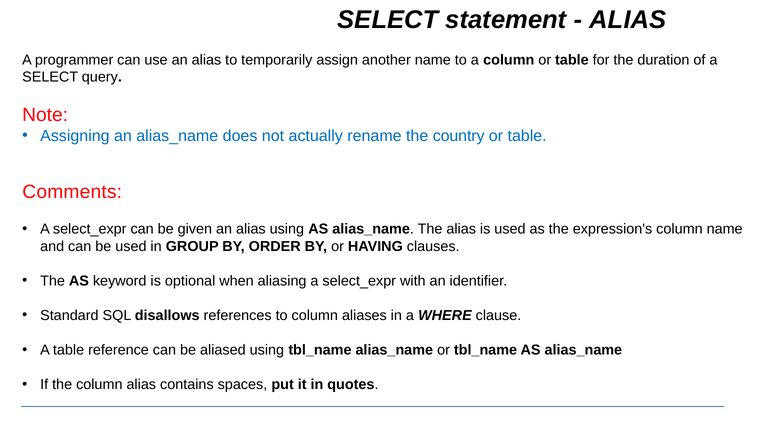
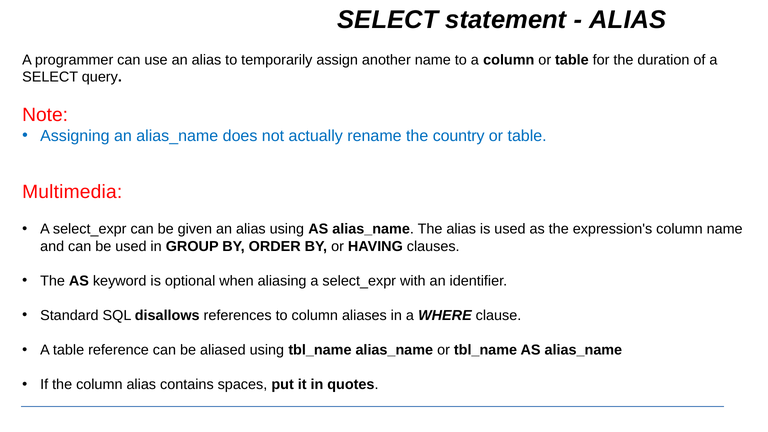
Comments: Comments -> Multimedia (72, 192)
